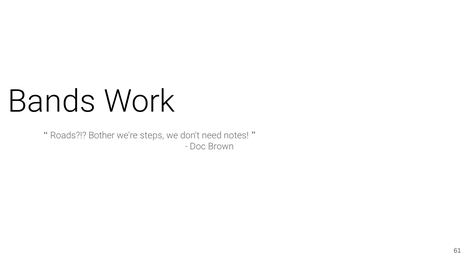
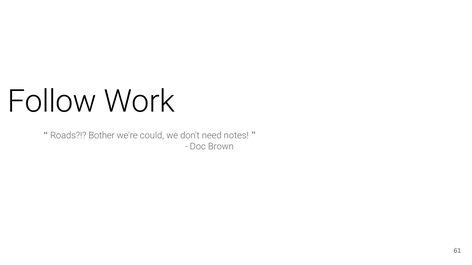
Bands: Bands -> Follow (52, 102)
steps: steps -> could (152, 136)
